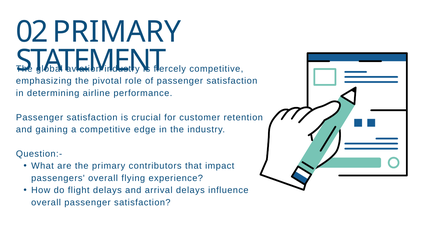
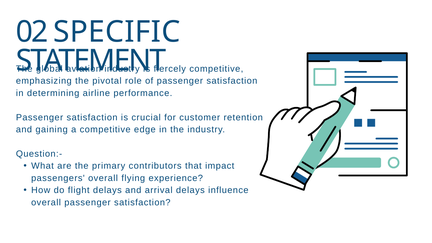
02 PRIMARY: PRIMARY -> SPECIFIC (117, 32)
